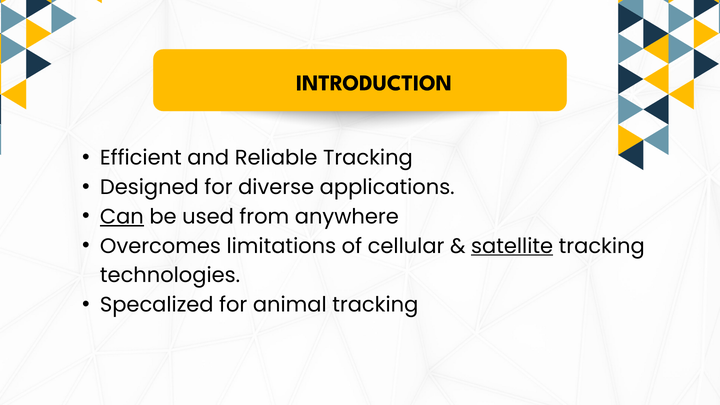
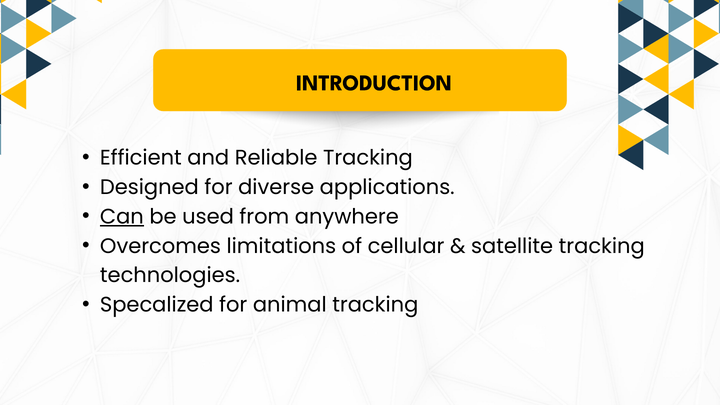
satellite underline: present -> none (512, 246)
